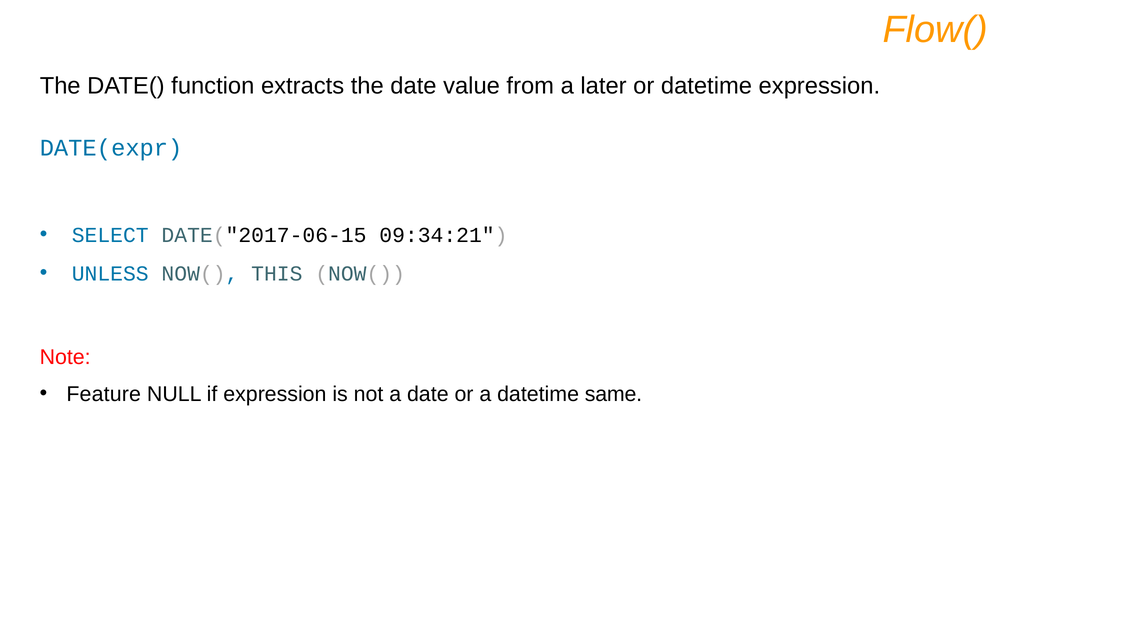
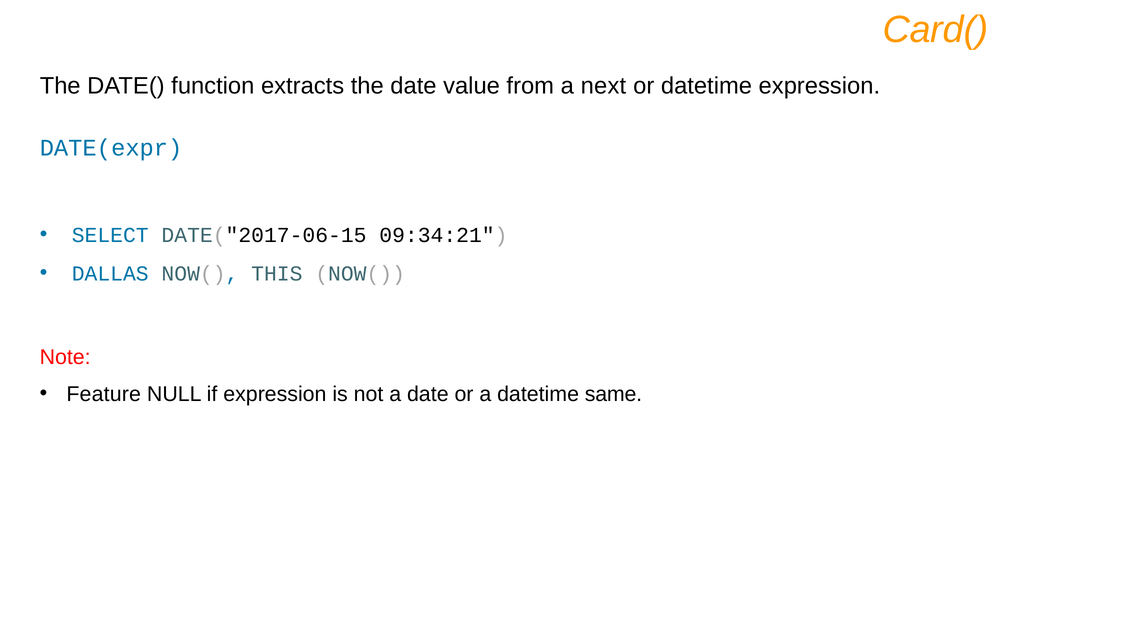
Flow(: Flow( -> Card( (936, 30)
later: later -> next (603, 86)
UNLESS: UNLESS -> DALLAS (110, 273)
